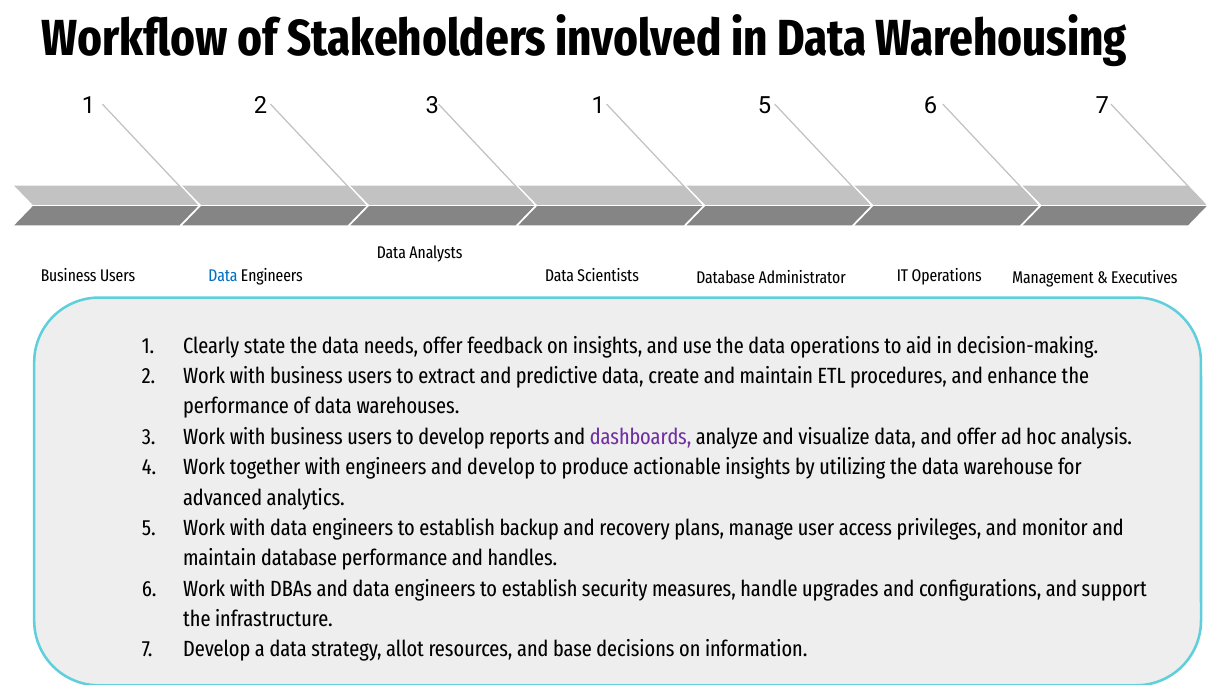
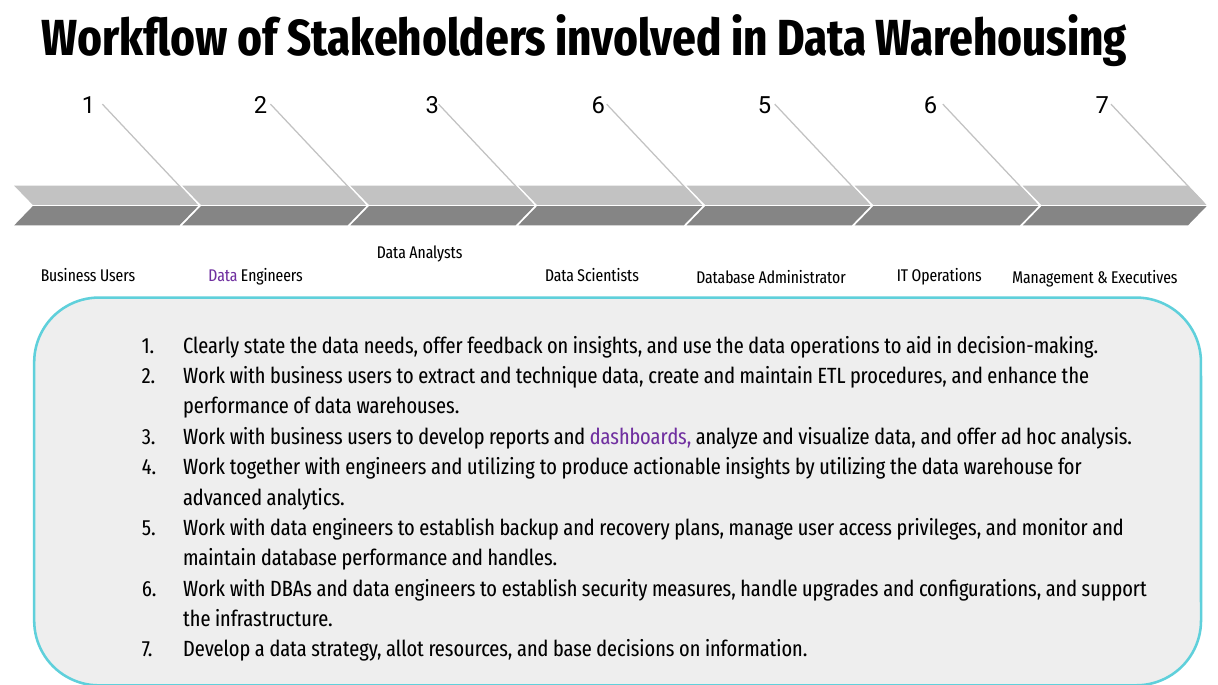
3 1: 1 -> 6 (598, 106)
Data colour: blue -> purple (223, 276)
predictive: predictive -> technique (557, 376)
and develop: develop -> utilizing (501, 468)
